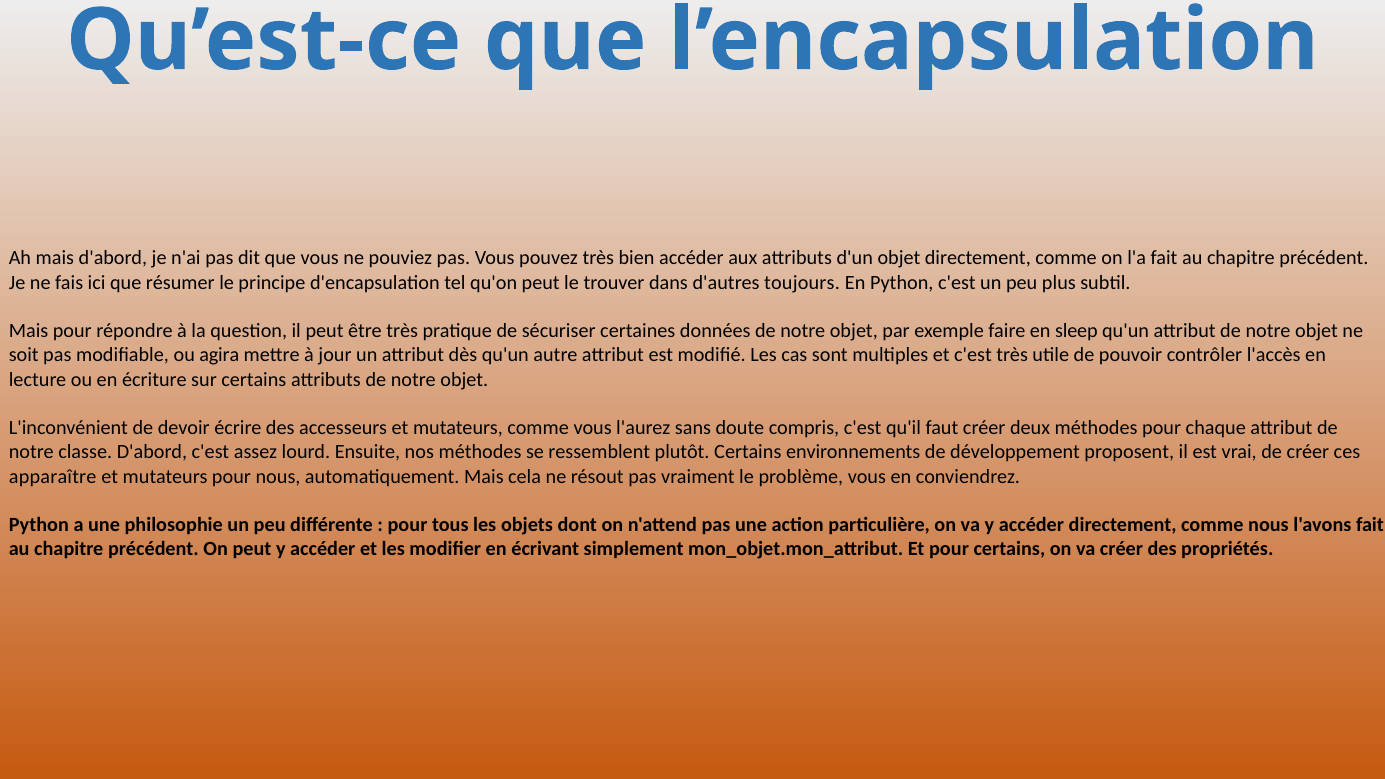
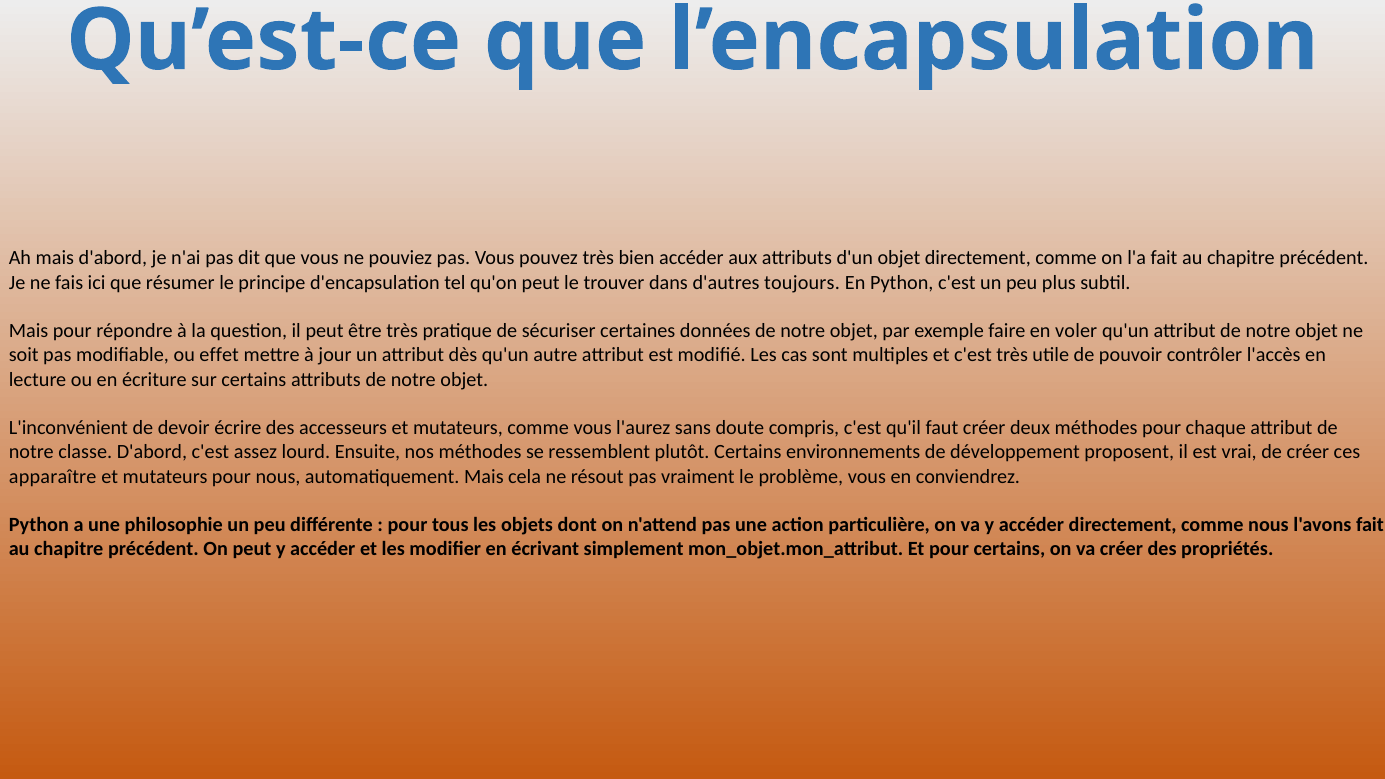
sleep: sleep -> voler (1076, 331)
agira: agira -> effet (219, 355)
